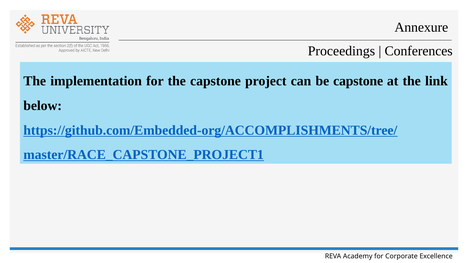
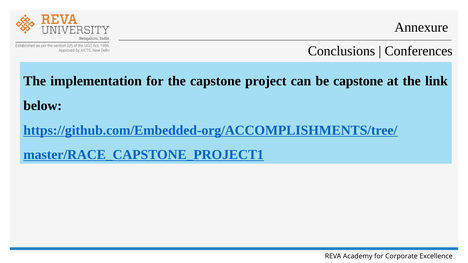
Proceedings: Proceedings -> Conclusions (341, 51)
